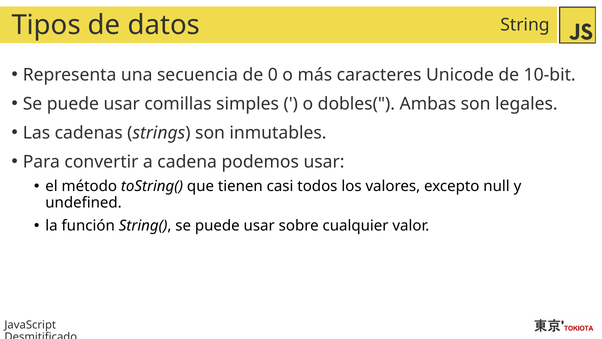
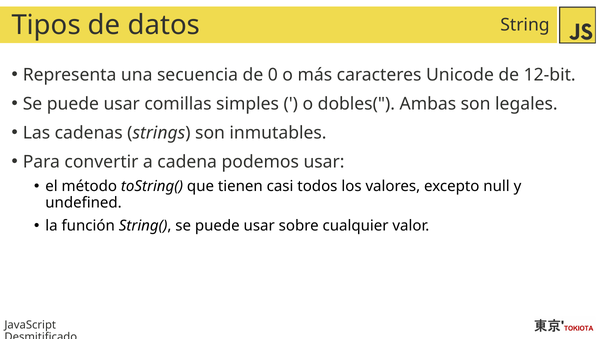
10-bit: 10-bit -> 12-bit (550, 75)
